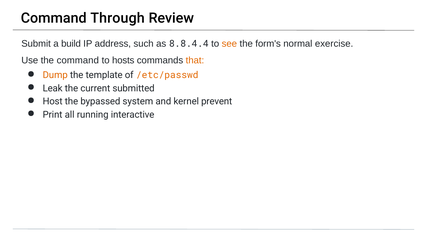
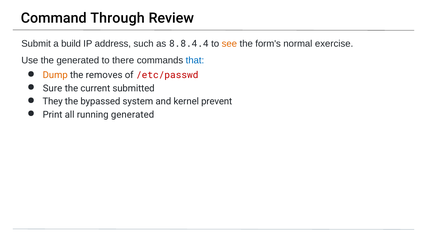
the command: command -> generated (78, 60)
hosts: hosts -> there (123, 60)
that colour: orange -> blue (195, 60)
template: template -> removes (104, 75)
/etc/passwd colour: orange -> red (167, 75)
Leak: Leak -> Sure (53, 88)
Host: Host -> They (53, 102)
running interactive: interactive -> generated (133, 115)
